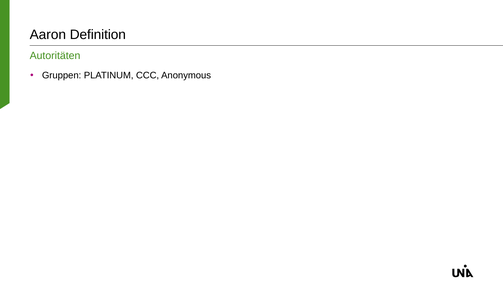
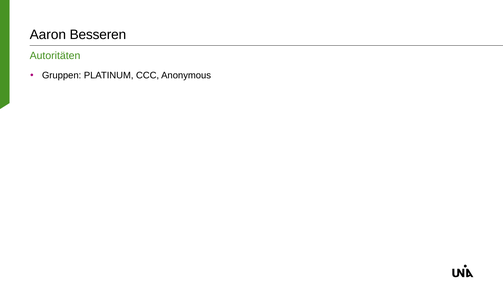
Definition: Definition -> Besseren (98, 35)
